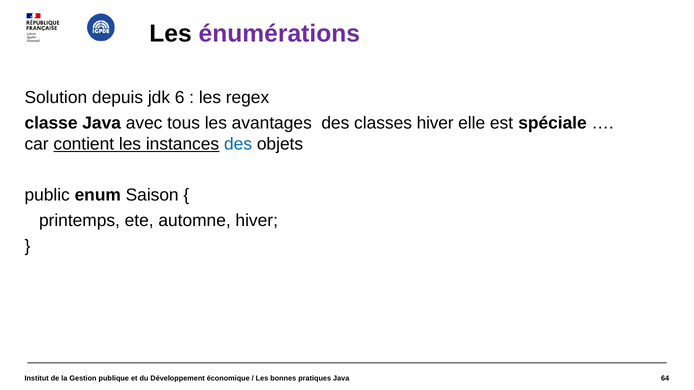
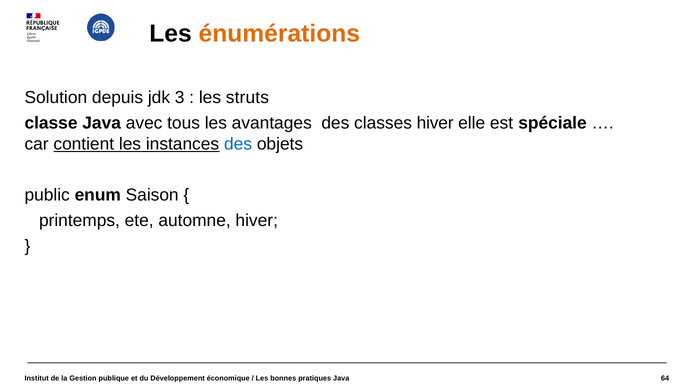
énumérations colour: purple -> orange (279, 34)
6: 6 -> 3 (180, 98)
regex: regex -> struts (247, 98)
